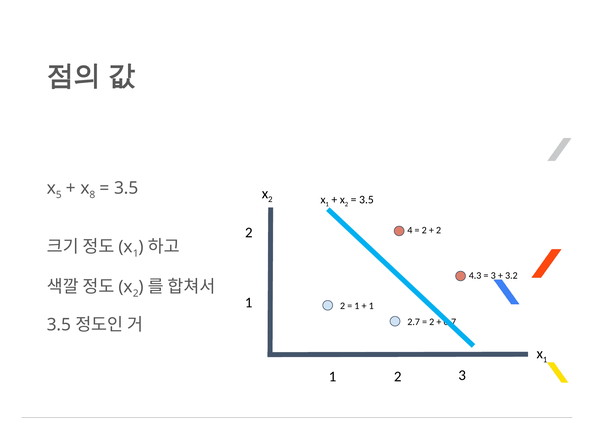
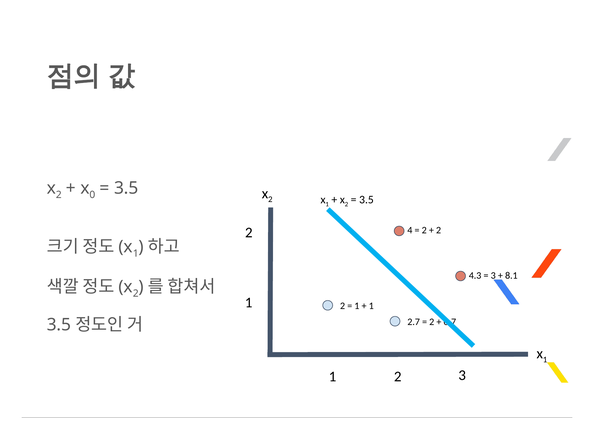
5: 5 -> 2 (59, 195)
8: 8 -> 0 (92, 195)
3.2: 3.2 -> 8.1 (511, 275)
